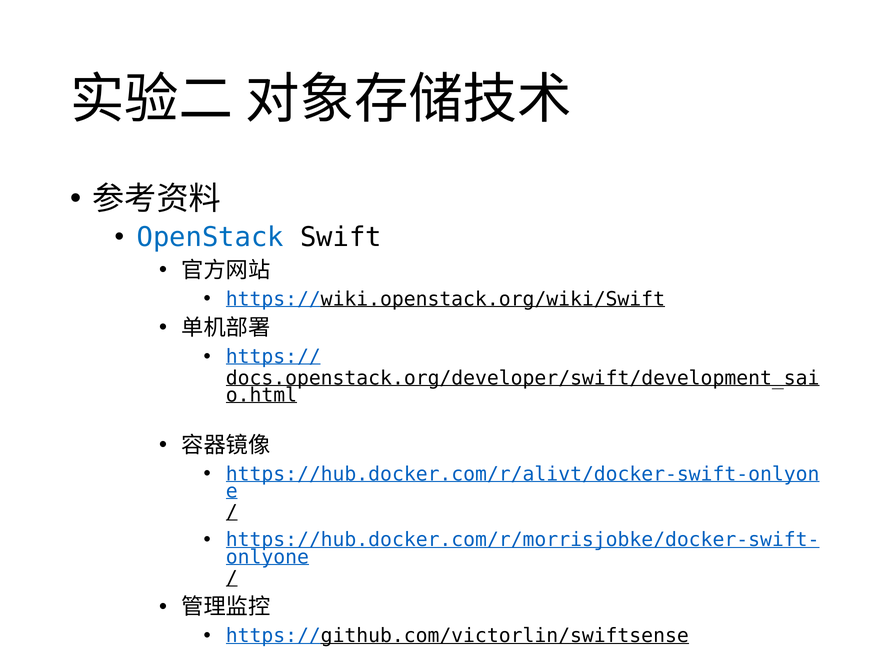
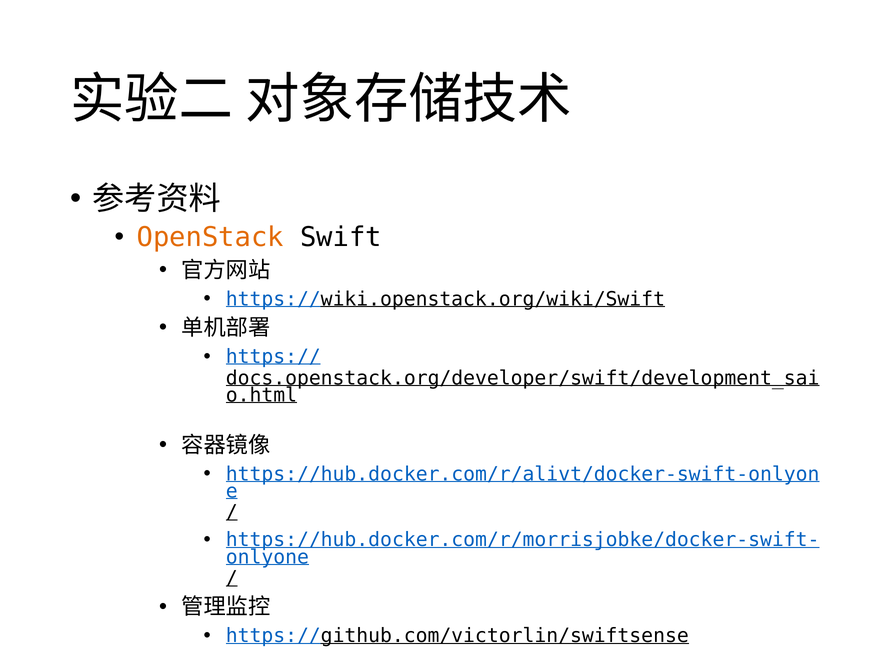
OpenStack colour: blue -> orange (210, 237)
